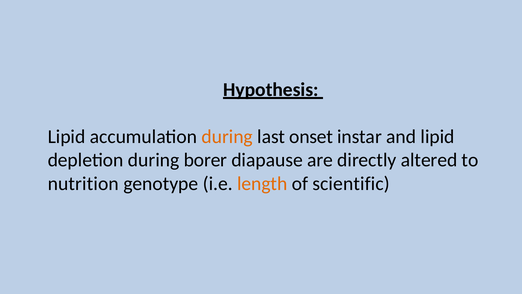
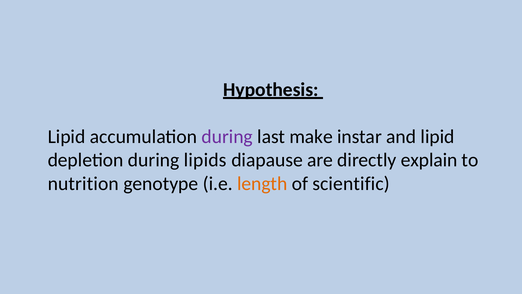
during colour: orange -> purple (227, 136)
onset: onset -> make (311, 136)
borer: borer -> lipids (205, 160)
altered: altered -> explain (429, 160)
